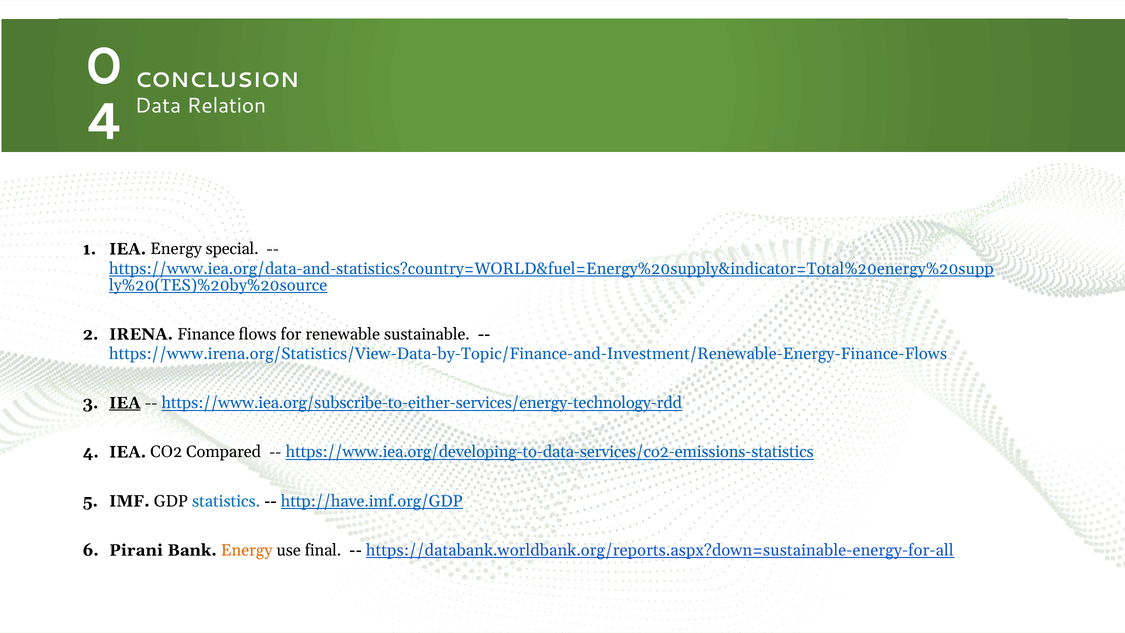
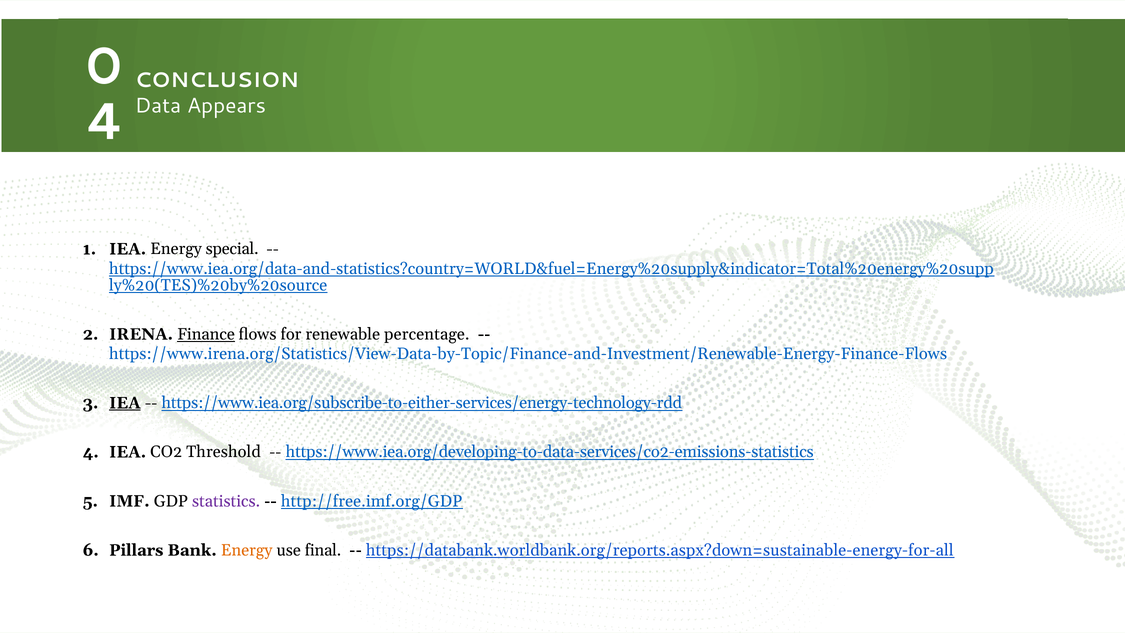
Relation: Relation -> Appears (226, 106)
Finance underline: none -> present (206, 334)
sustainable: sustainable -> percentage (427, 334)
Compared: Compared -> Threshold (223, 452)
statistics colour: blue -> purple (226, 501)
http://have.imf.org/GDP: http://have.imf.org/GDP -> http://free.imf.org/GDP (372, 501)
Pirani: Pirani -> Pillars (136, 550)
